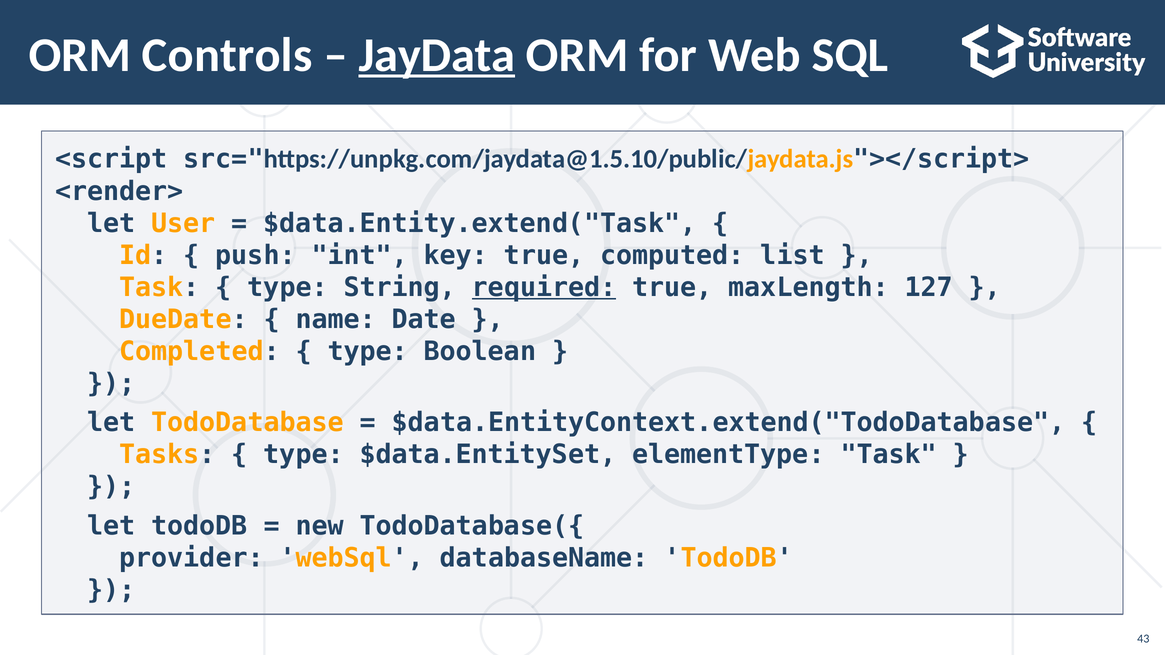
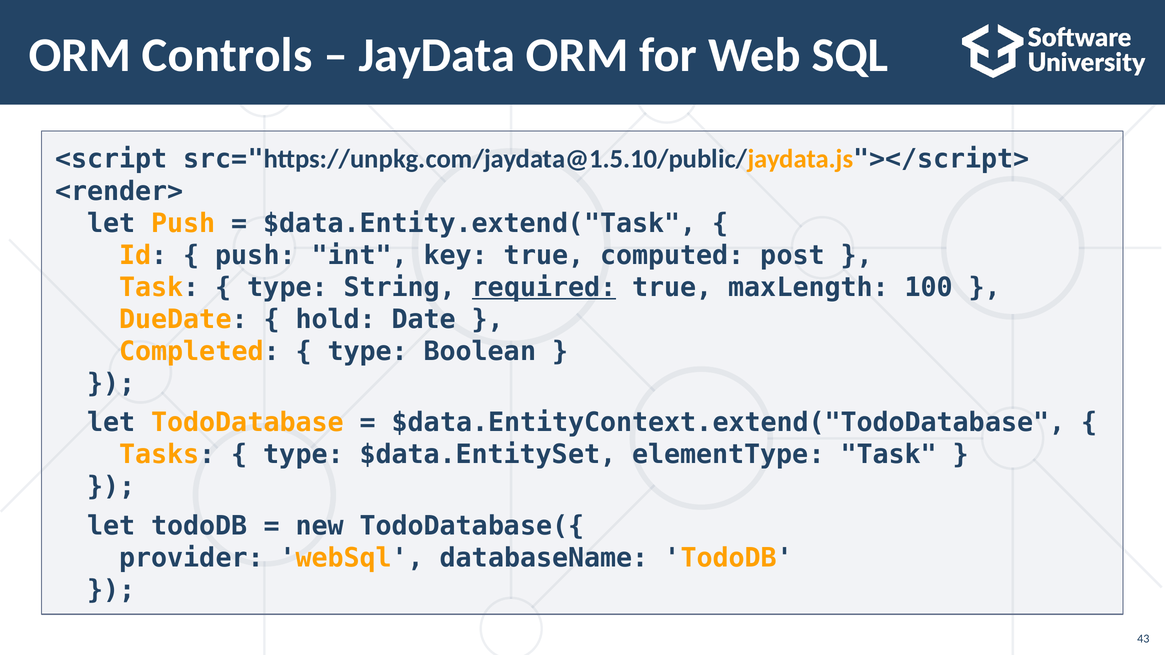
JayData underline: present -> none (437, 55)
let User: User -> Push (183, 223)
list: list -> post (793, 255)
127: 127 -> 100 (929, 287)
name: name -> hold (336, 319)
